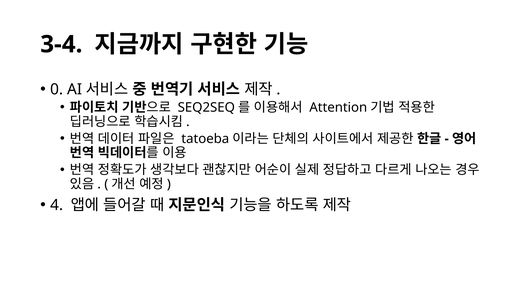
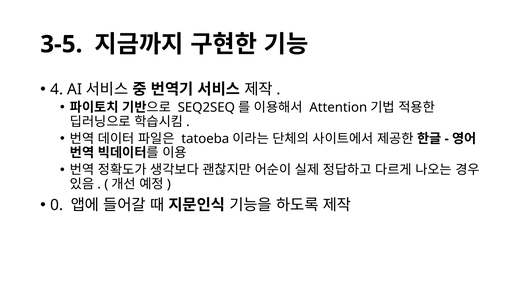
3-4: 3-4 -> 3-5 (61, 44)
0: 0 -> 4 (57, 89)
4: 4 -> 0 (57, 205)
